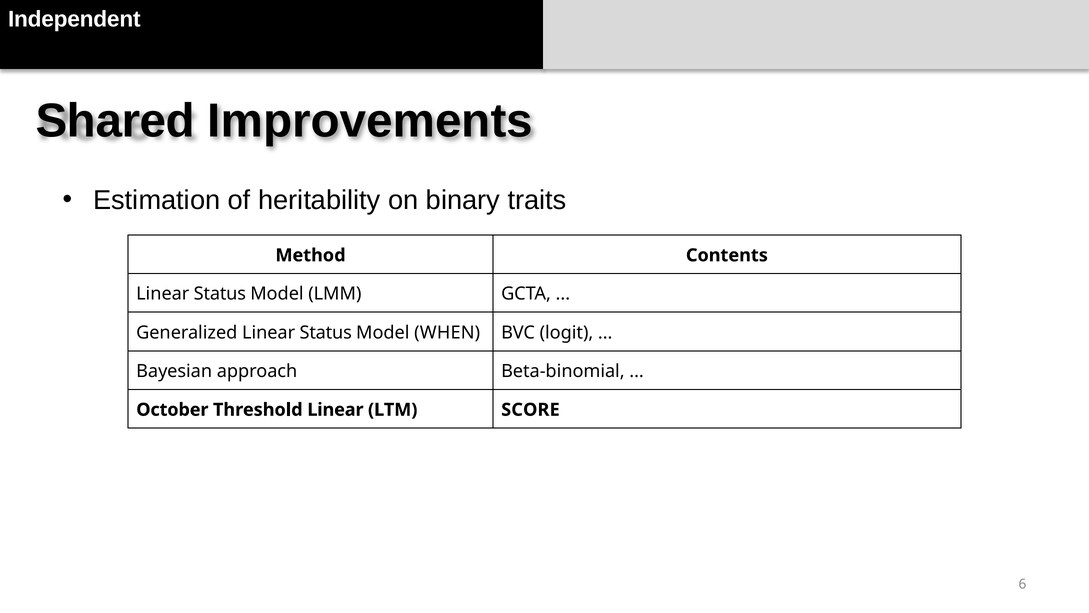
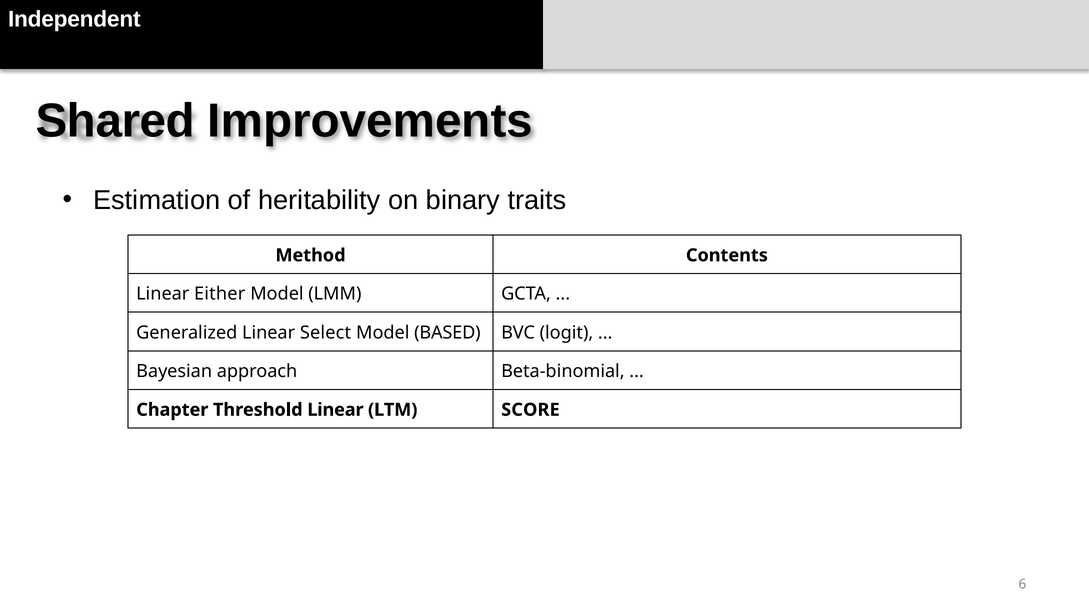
Status: Status -> Either (220, 294)
Generalized Linear Status: Status -> Select (326, 332)
WHEN: WHEN -> BASED (447, 332)
October: October -> Chapter (172, 409)
